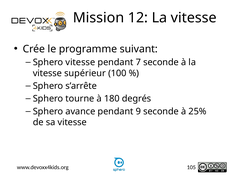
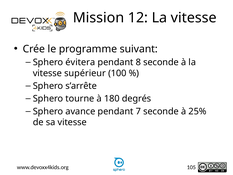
Sphero vitesse: vitesse -> évitera (80, 62)
7: 7 -> 8 (138, 62)
9: 9 -> 7 (138, 111)
